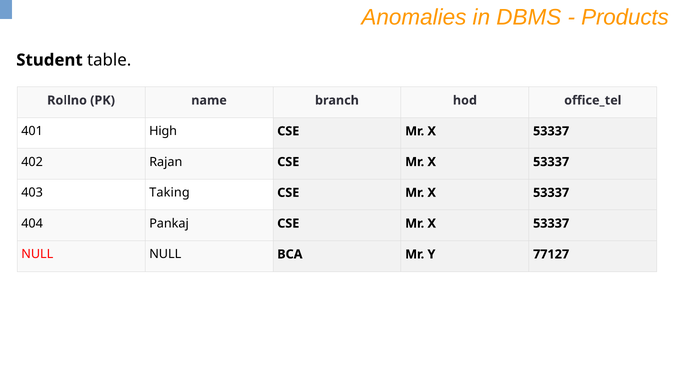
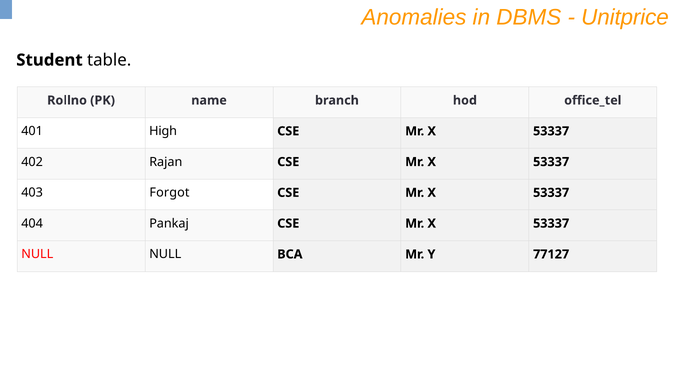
Products: Products -> Unitprice (625, 18)
Taking: Taking -> Forgot (169, 193)
